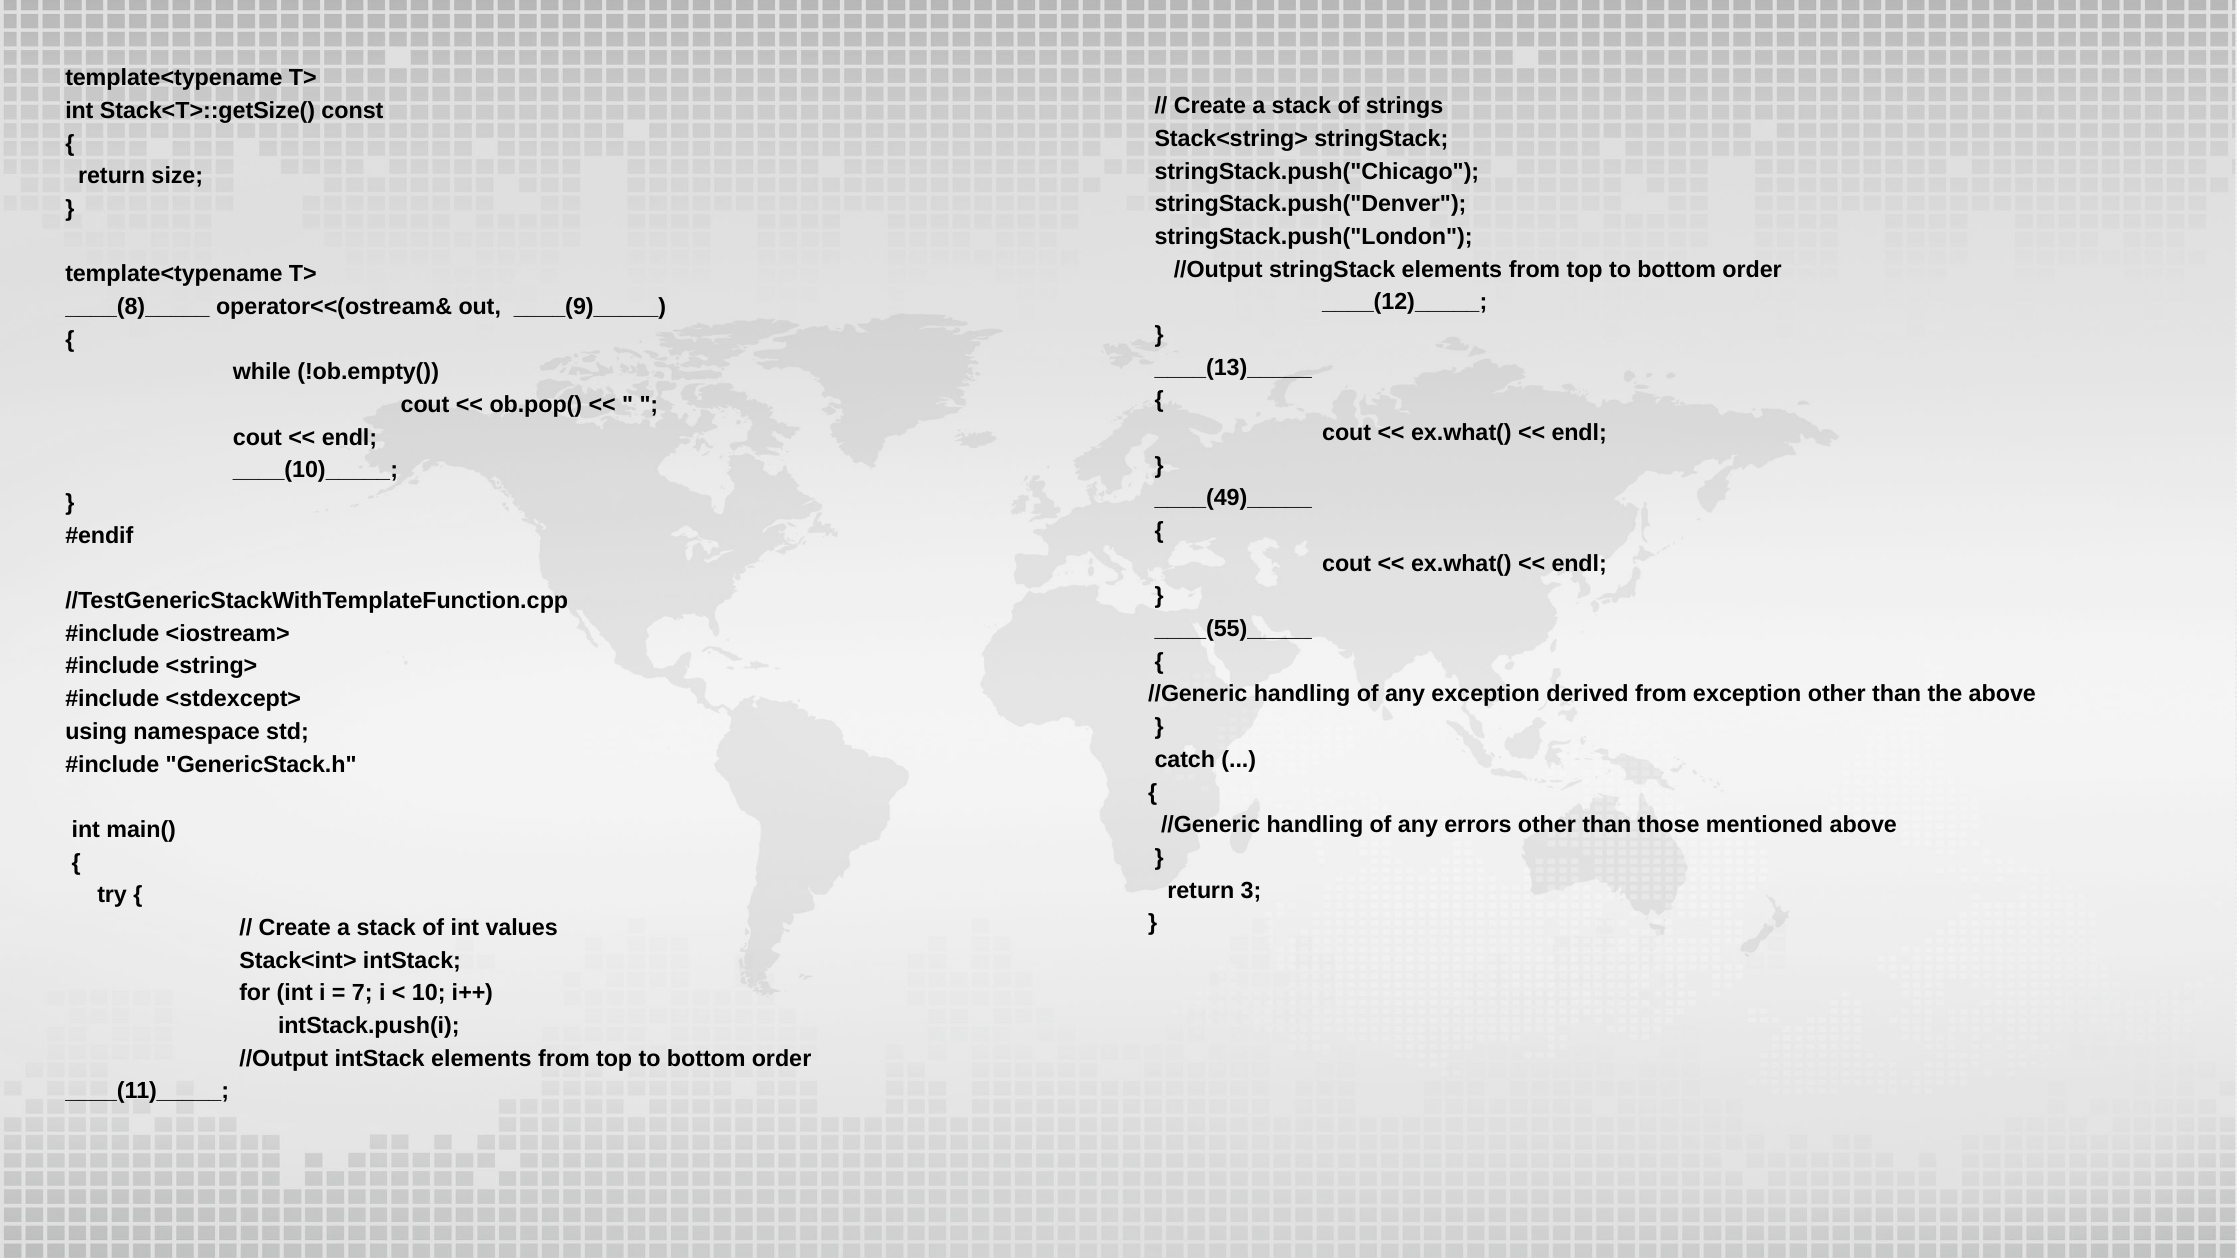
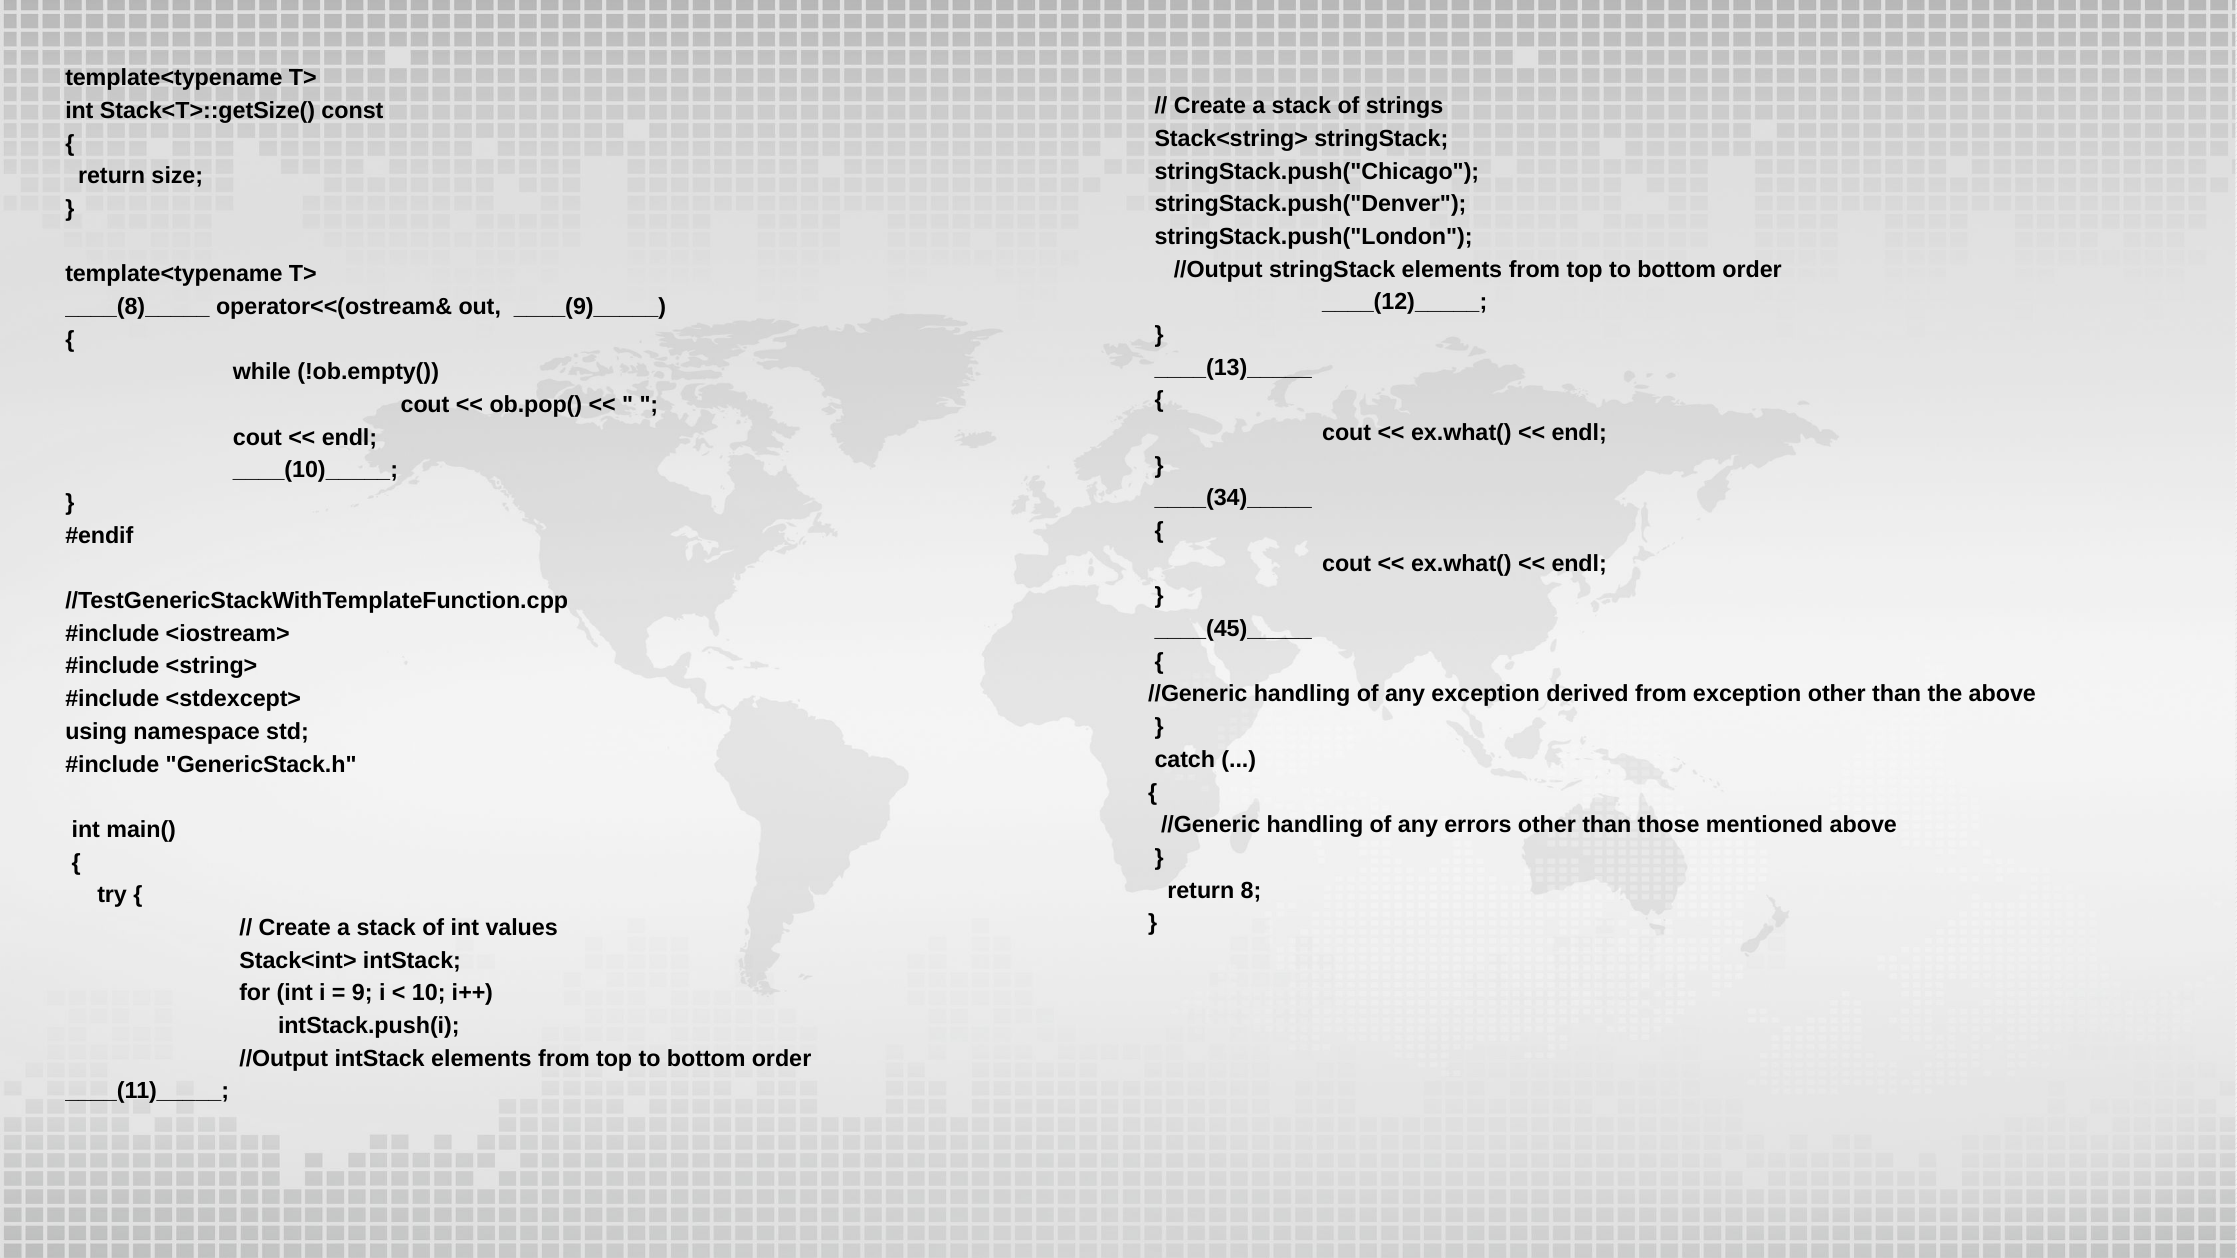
____(49)_____: ____(49)_____ -> ____(34)_____ (1233, 498)
____(55)_____: ____(55)_____ -> ____(45)_____ (1233, 629)
3: 3 -> 8 (1251, 890)
7: 7 -> 9 (362, 993)
